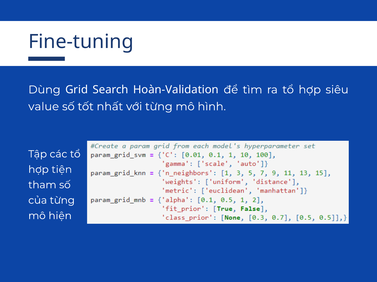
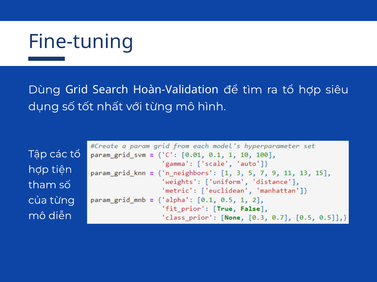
value: value -> dụng (44, 107)
hiện: hiện -> diễn (60, 216)
